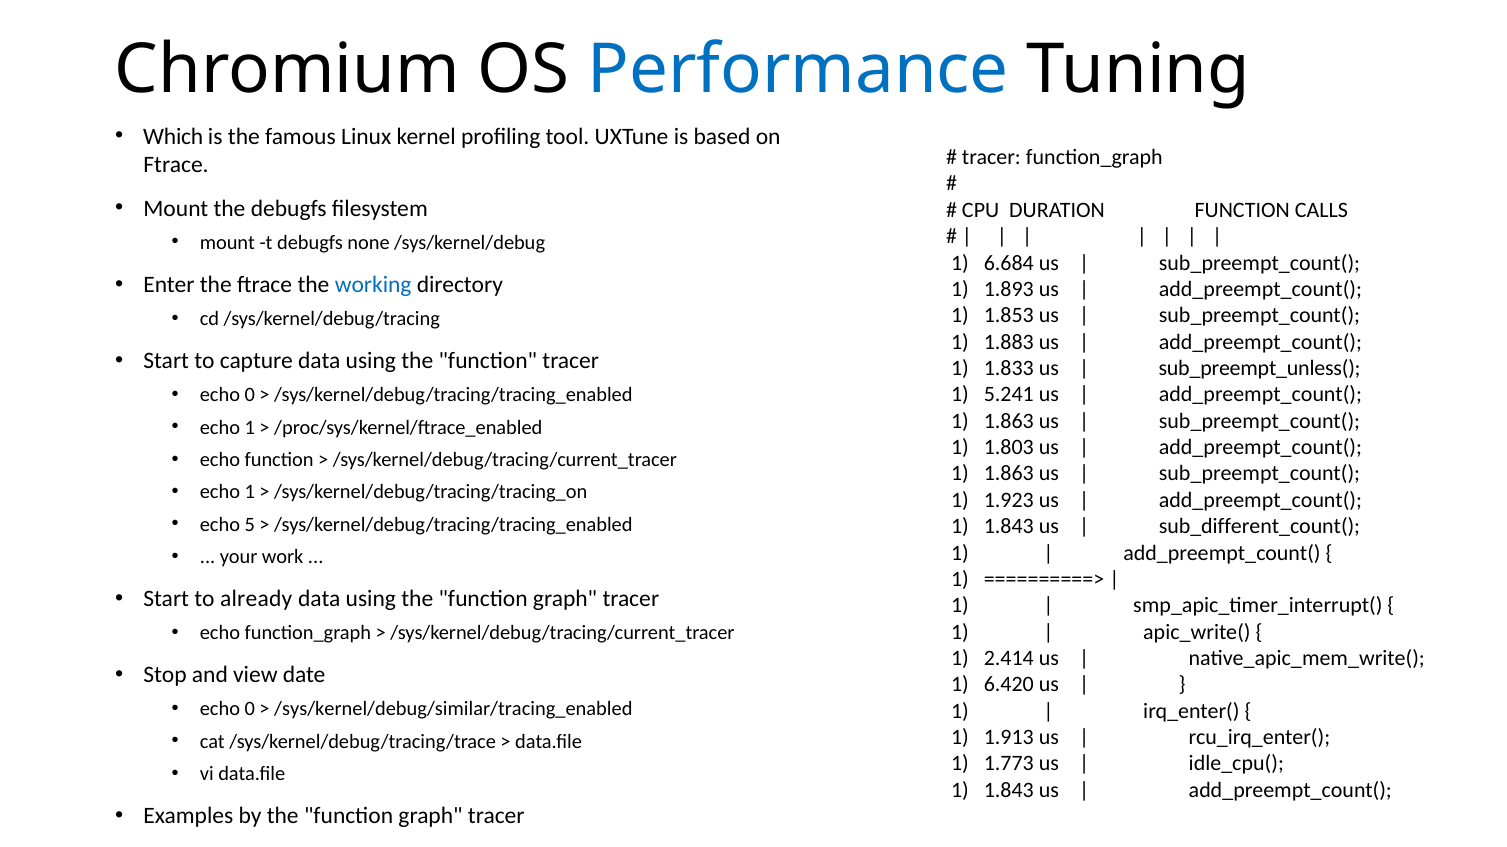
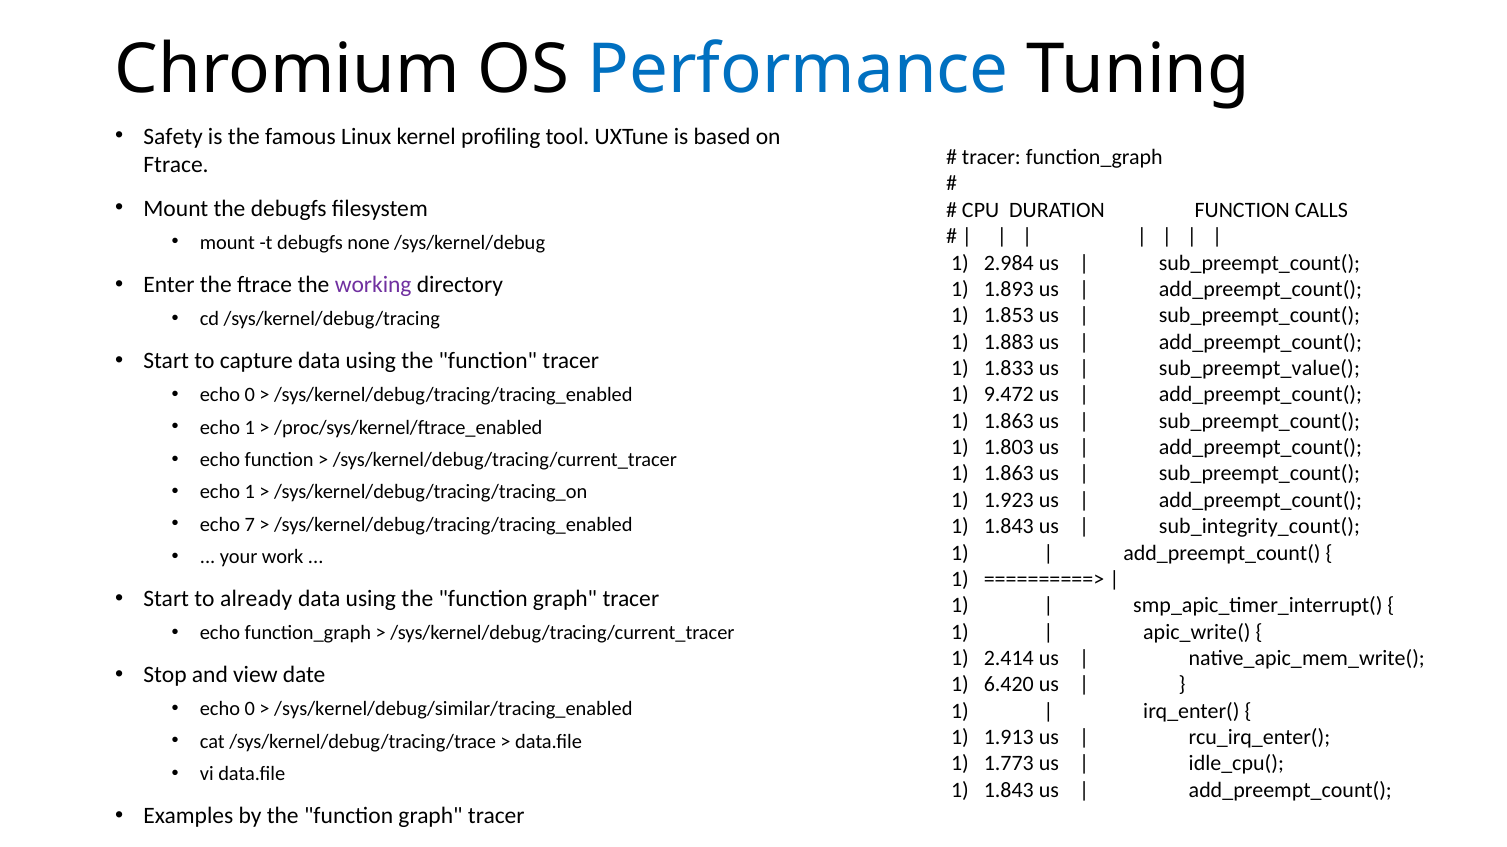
Which: Which -> Safety (173, 136)
6.684: 6.684 -> 2.984 (1009, 263)
working colour: blue -> purple (373, 285)
sub_preempt_unless(: sub_preempt_unless( -> sub_preempt_value( (1259, 369)
5.241: 5.241 -> 9.472 (1009, 395)
5: 5 -> 7 (250, 525)
sub_different_count(: sub_different_count( -> sub_integrity_count( (1259, 527)
